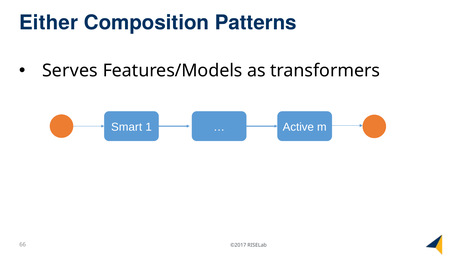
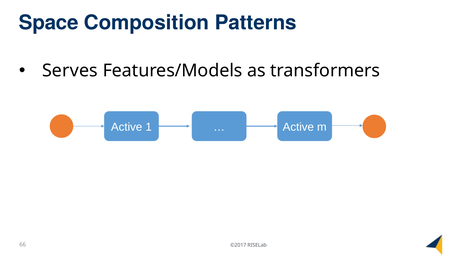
Either: Either -> Space (49, 23)
Smart: Smart -> Active (127, 127)
